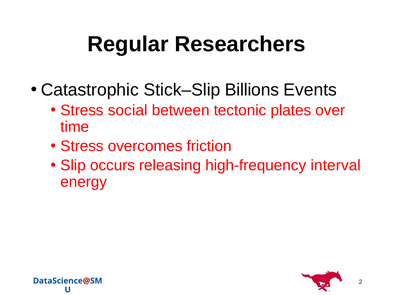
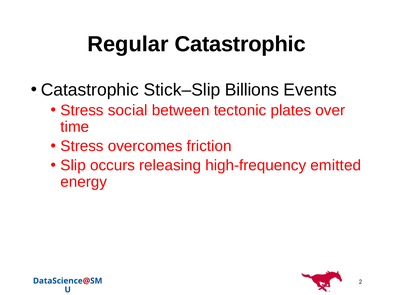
Regular Researchers: Researchers -> Catastrophic (240, 44)
interval: interval -> emitted (336, 165)
